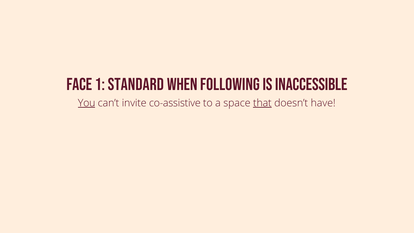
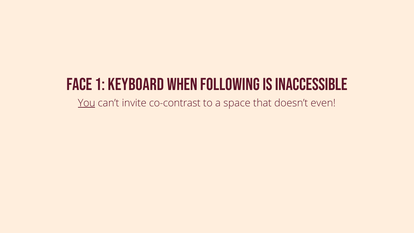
Standard: Standard -> Keyboard (136, 84)
co-assistive: co-assistive -> co-contrast (175, 103)
that underline: present -> none (262, 103)
have: have -> even (323, 103)
